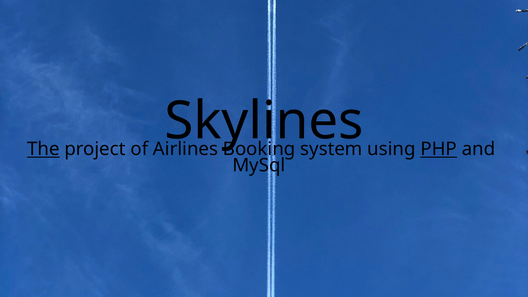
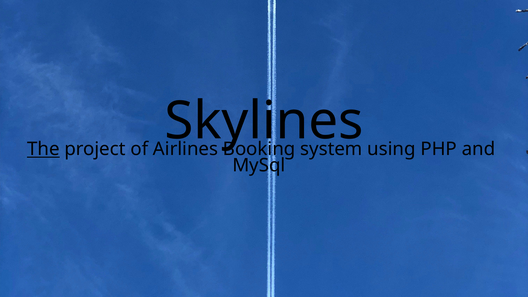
PHP underline: present -> none (439, 149)
